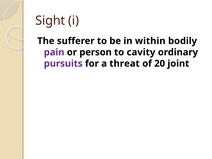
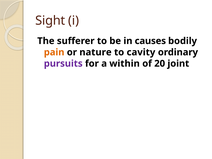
within: within -> causes (150, 41)
pain colour: purple -> orange (54, 52)
person: person -> nature (95, 52)
threat: threat -> within (125, 64)
